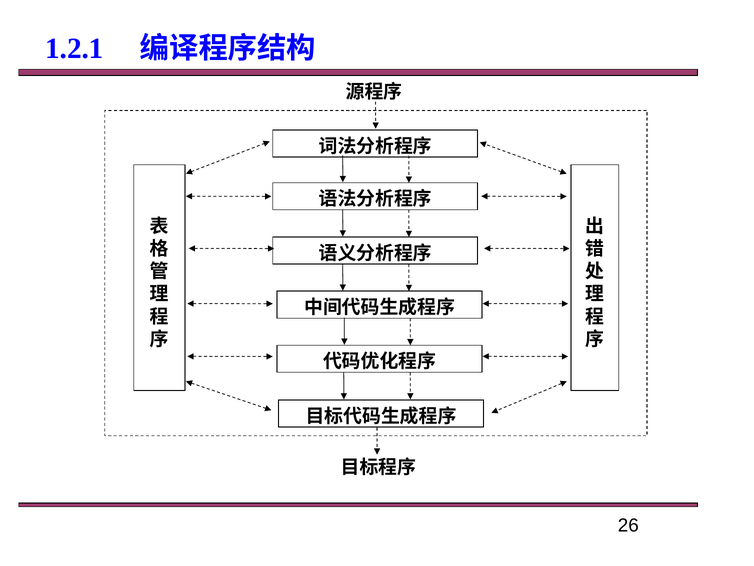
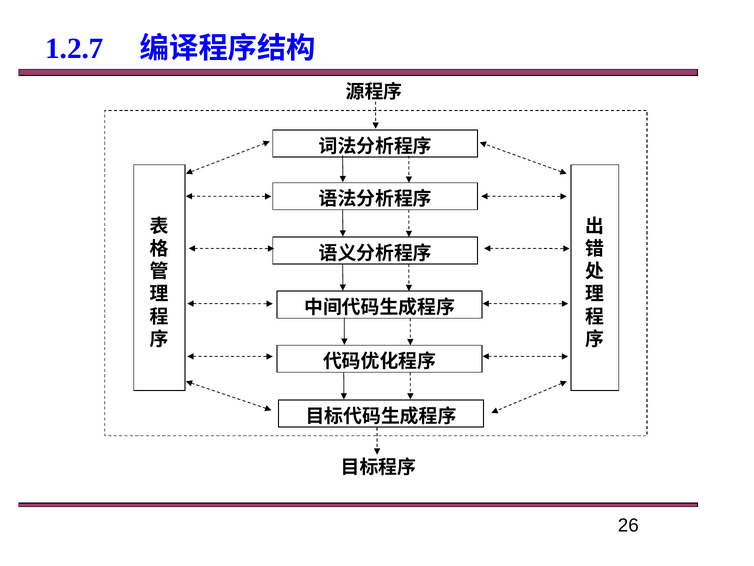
1.2.1: 1.2.1 -> 1.2.7 (74, 49)
